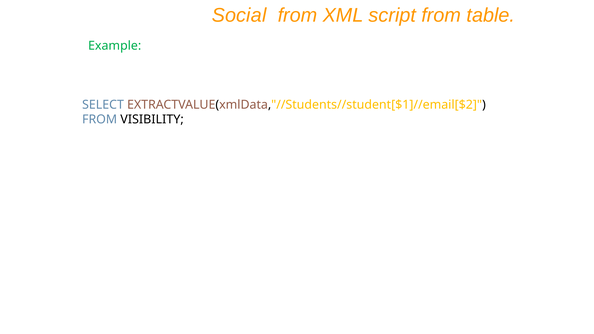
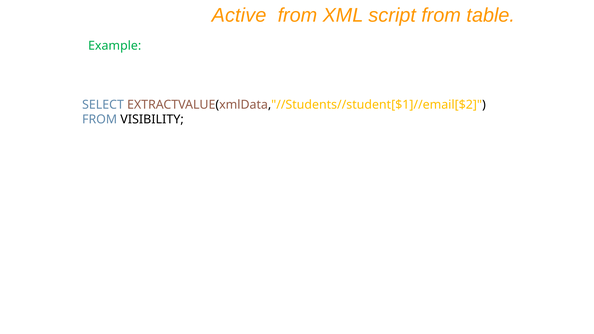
Social: Social -> Active (239, 15)
